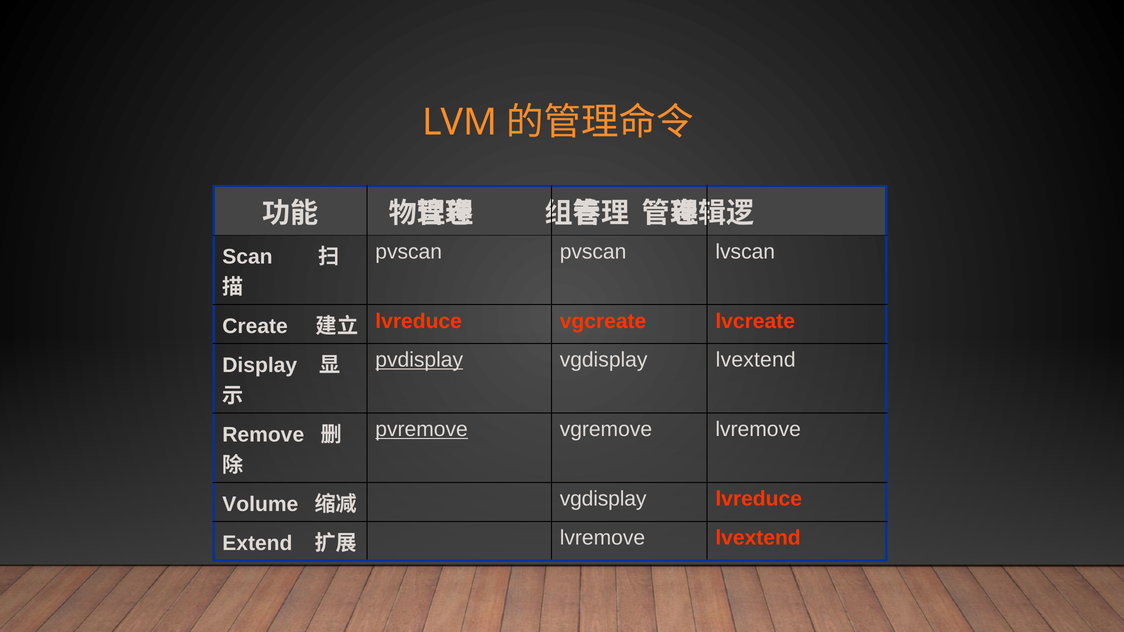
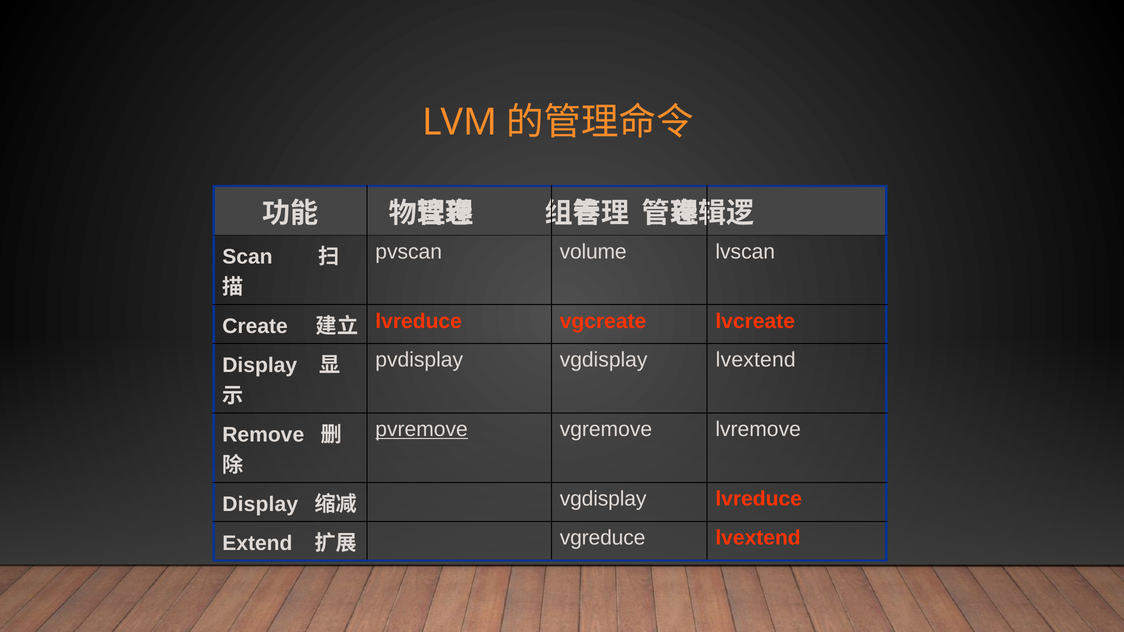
pvscan pvscan: pvscan -> volume (593, 252)
pvdisplay underline: present -> none (419, 360)
Volume: Volume -> Display (260, 504)
lvremove: lvremove -> vgreduce (603, 538)
